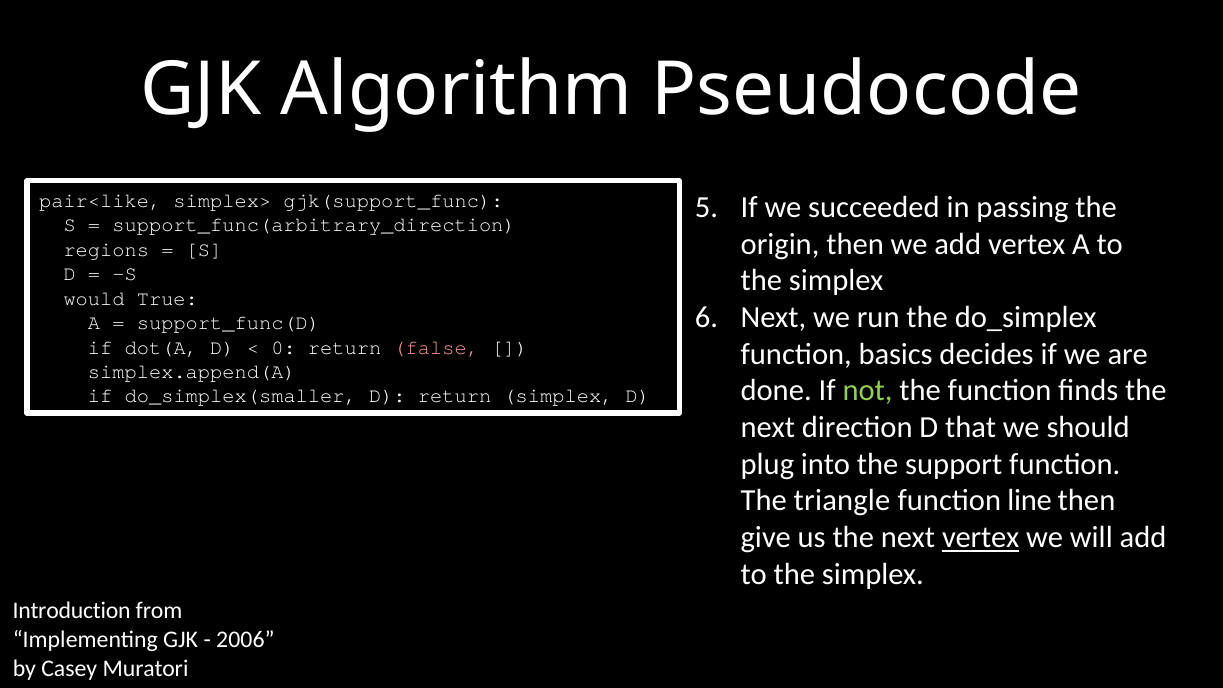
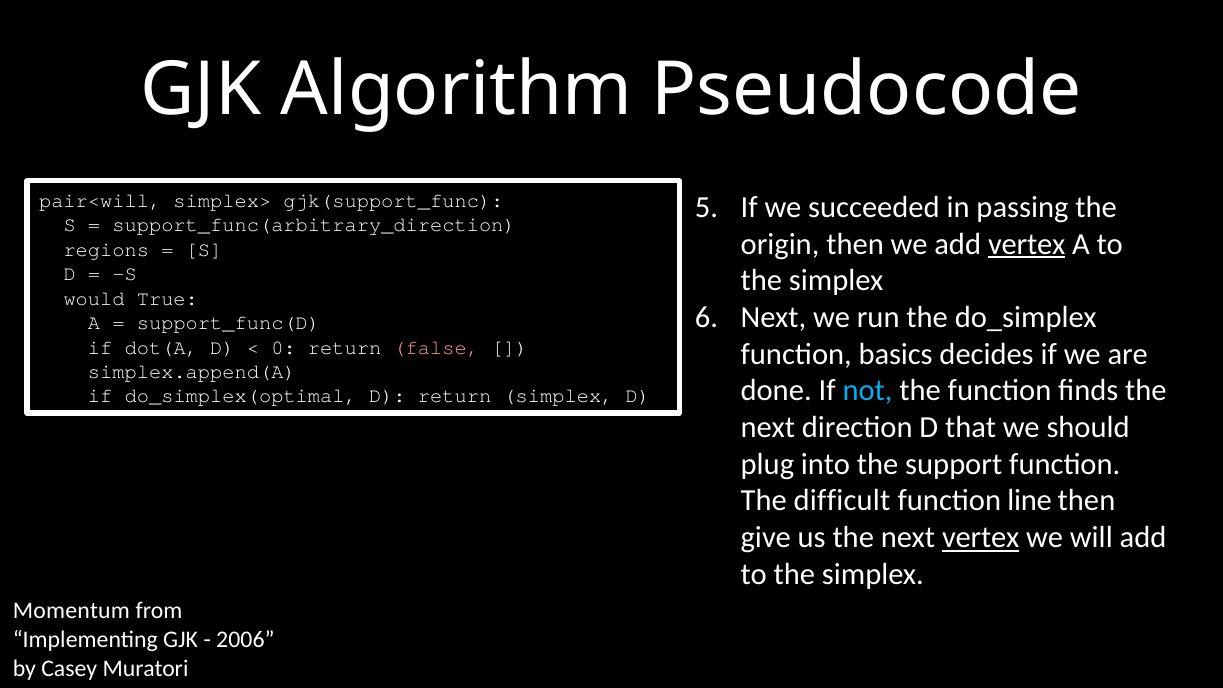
pair<like: pair<like -> pair<will (100, 201)
vertex underline: none -> present (1027, 244)
not colour: light green -> light blue (867, 391)
do_simplex(smaller: do_simplex(smaller -> do_simplex(optimal (241, 396)
triangle: triangle -> difficult (842, 501)
Introduction: Introduction -> Momentum (71, 611)
